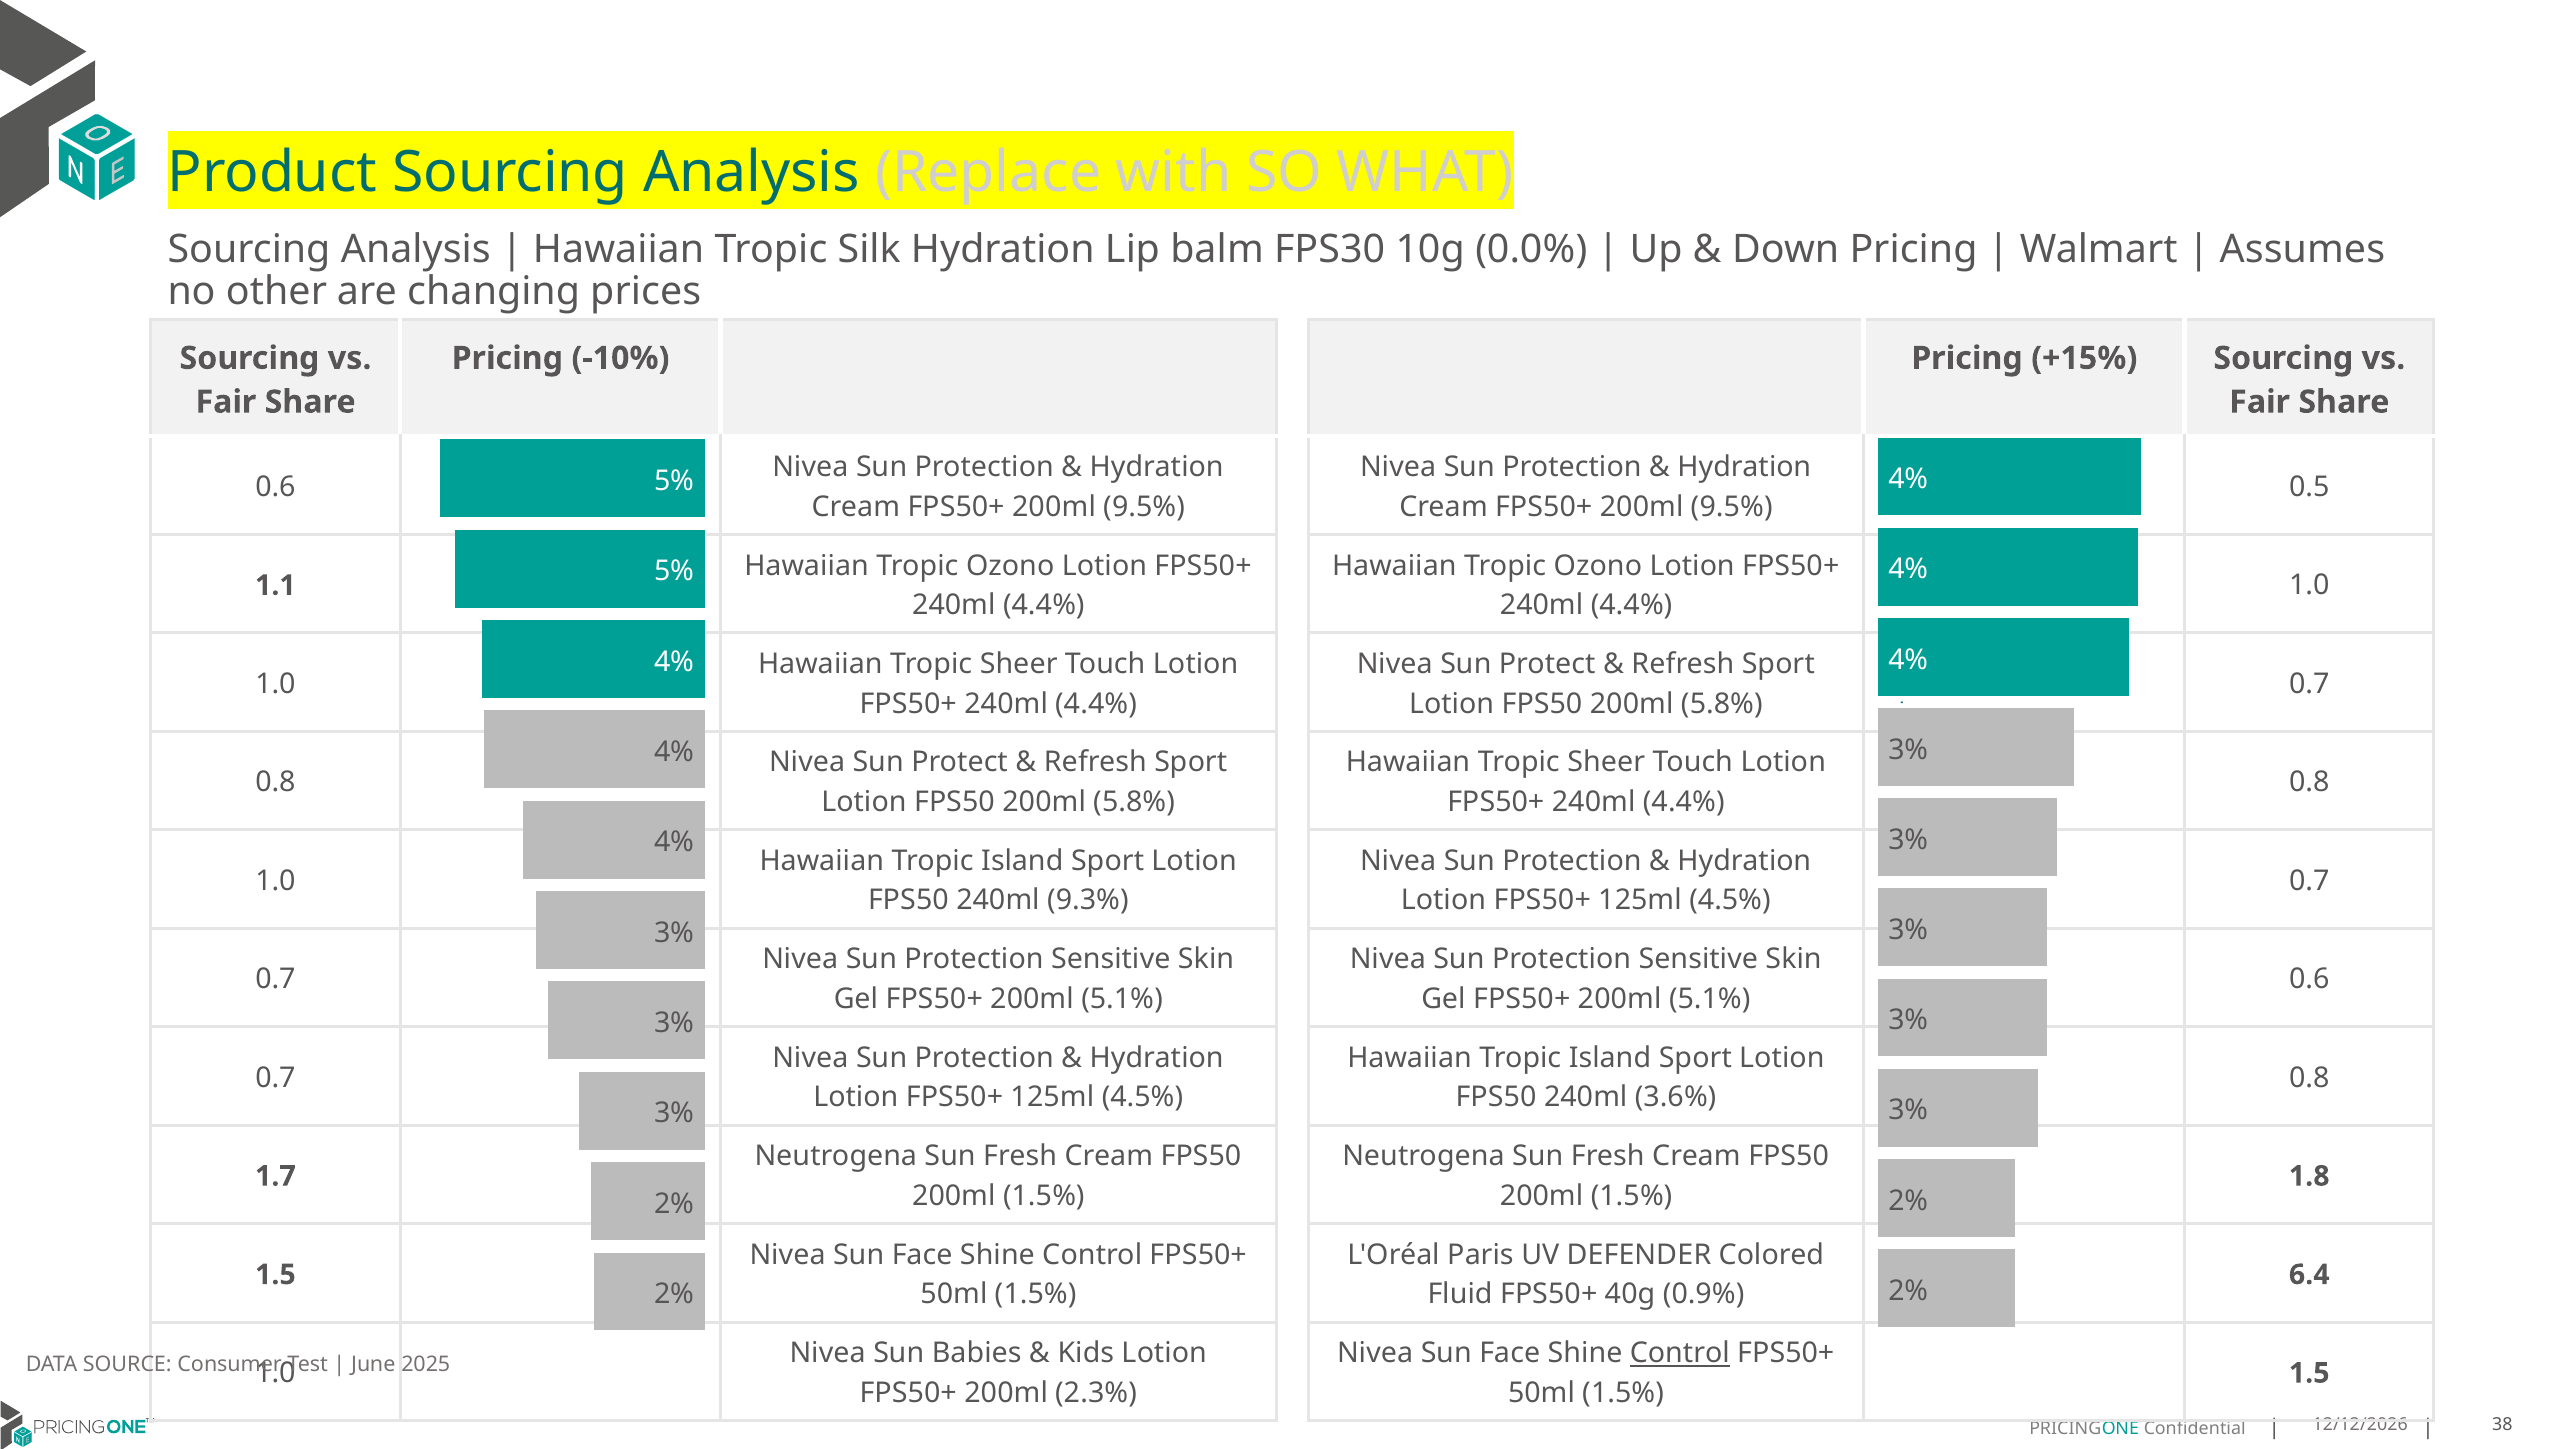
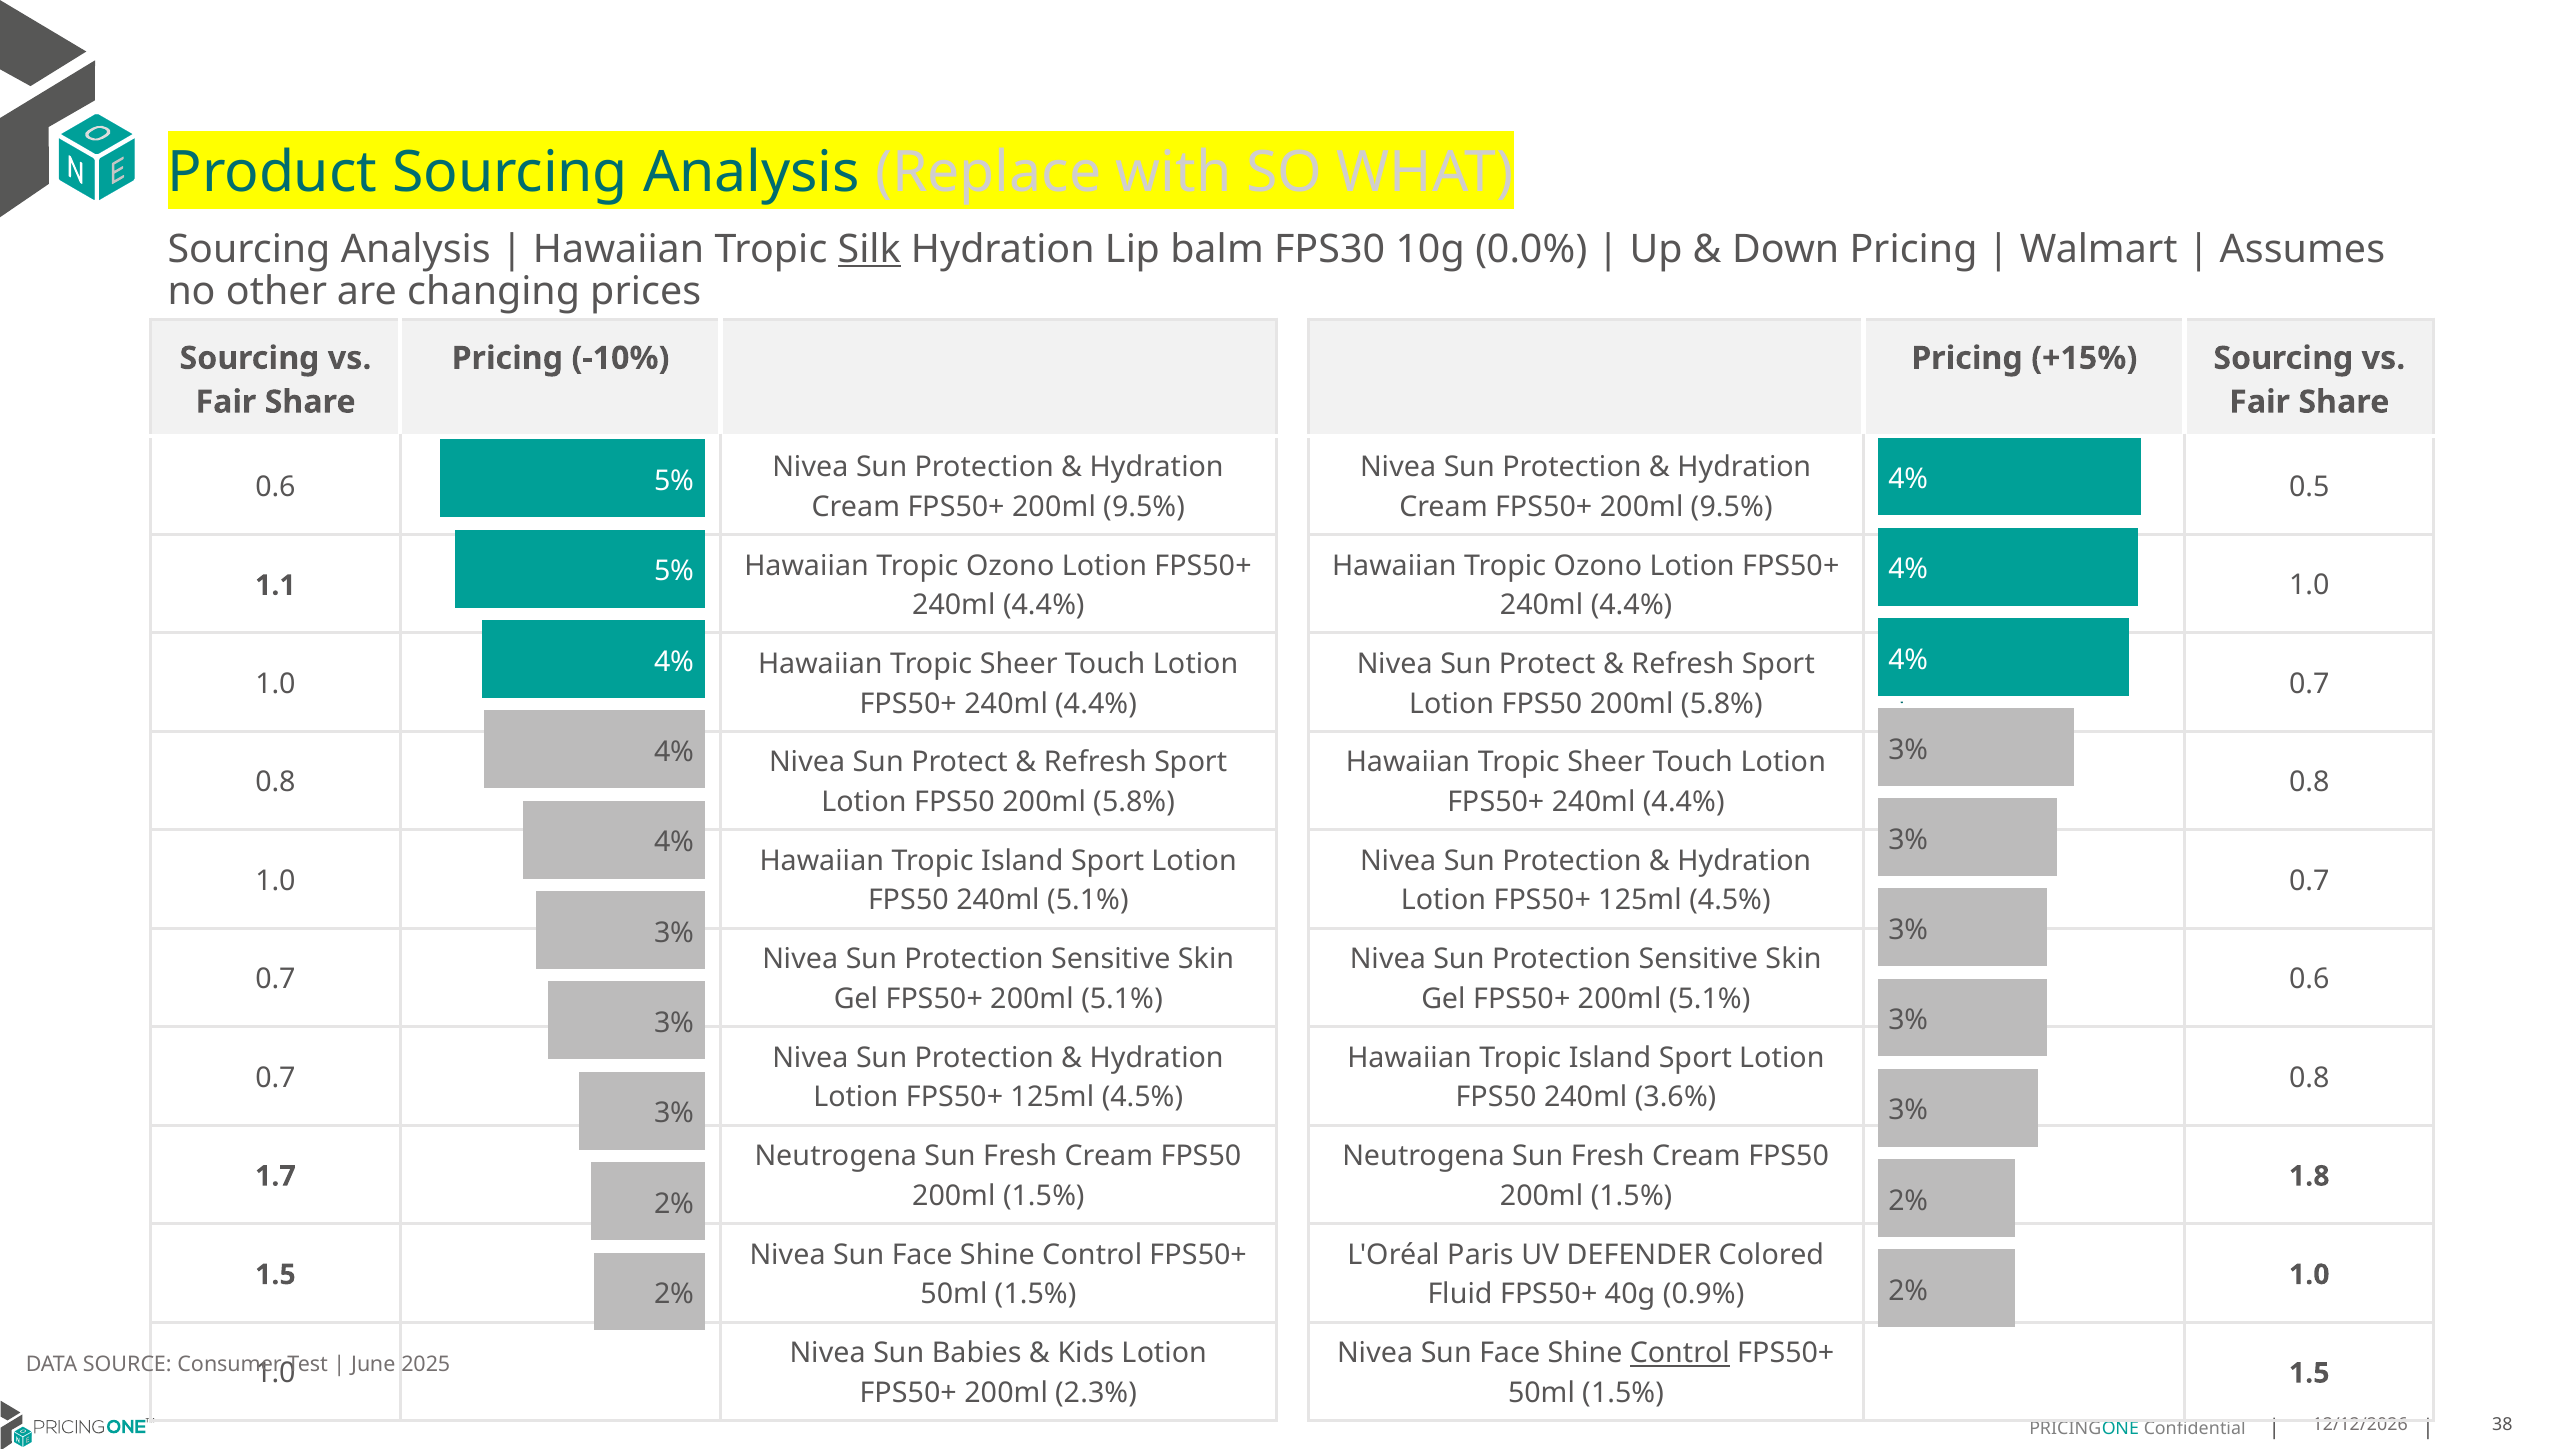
Silk underline: none -> present (869, 249)
240ml 9.3%: 9.3% -> 5.1% (1088, 901)
6.4: 6.4 -> 1.0 (2309, 1275)
